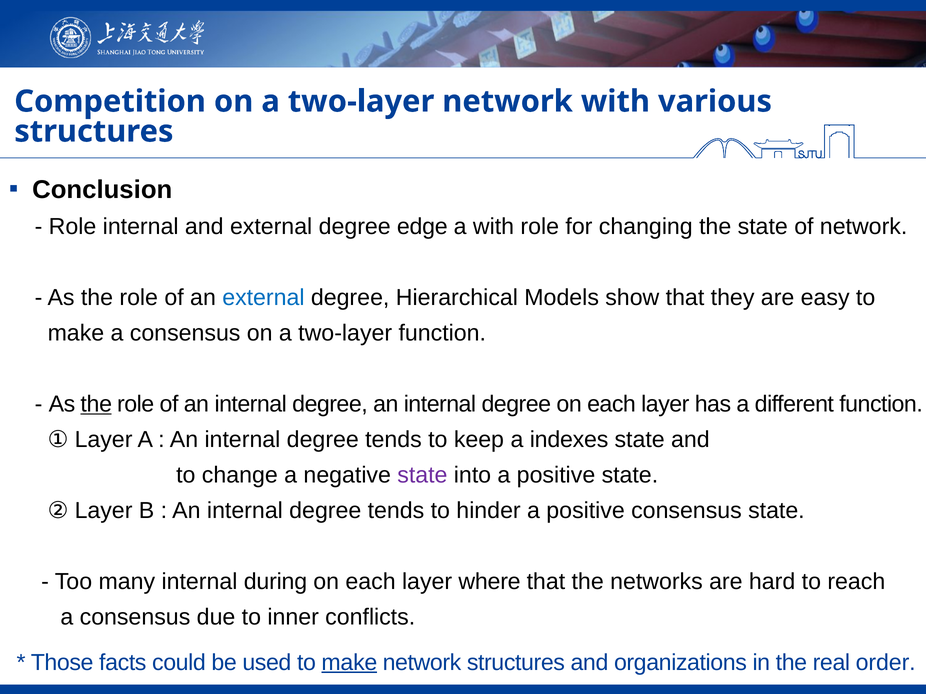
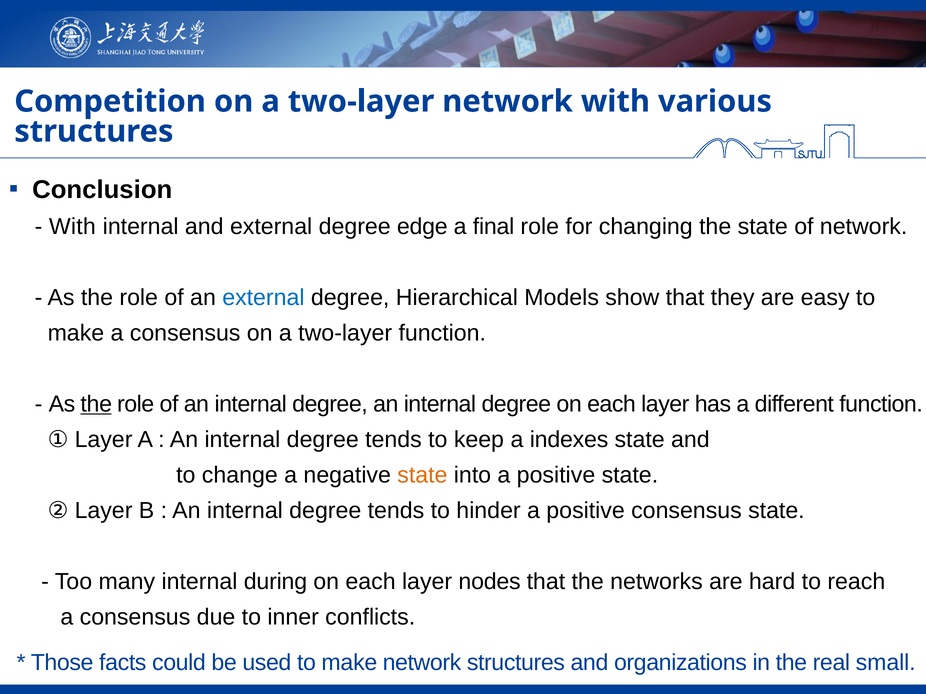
Role: Role -> With (72, 227)
a with: with -> final (494, 227)
state colour: purple -> orange (422, 475)
where: where -> nodes (490, 582)
make underline: present -> none (349, 663)
order: order -> small (886, 663)
